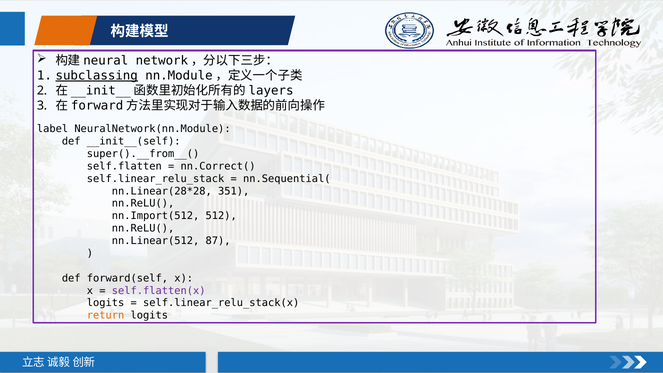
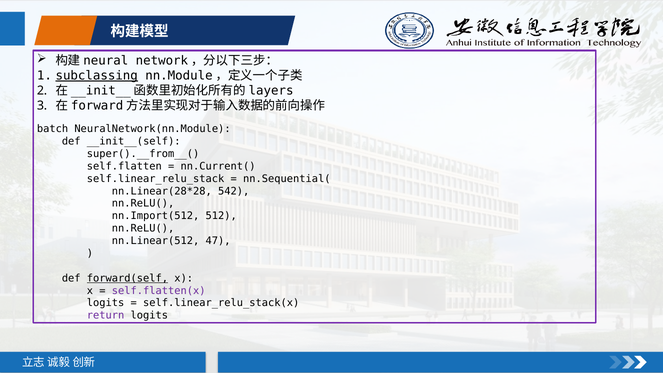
label: label -> batch (53, 129)
nn.Correct(: nn.Correct( -> nn.Current( (218, 166)
351: 351 -> 542 (234, 191)
87: 87 -> 47 (218, 241)
forward(self underline: none -> present (127, 278)
return colour: orange -> purple (106, 315)
